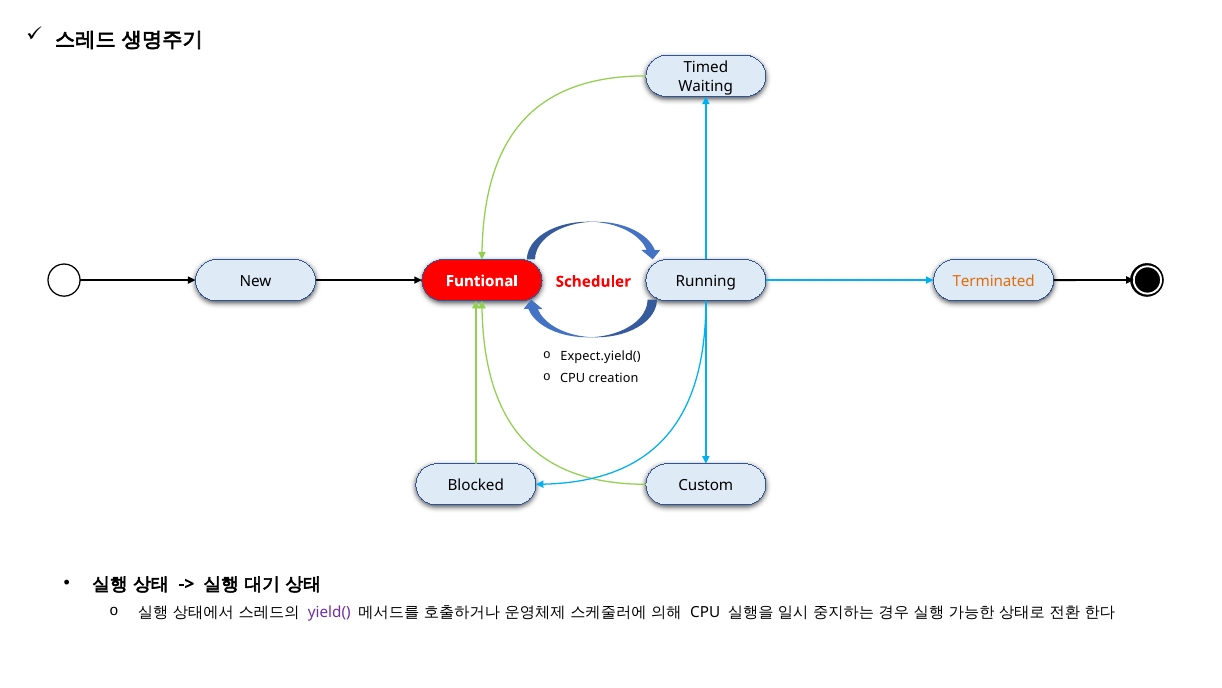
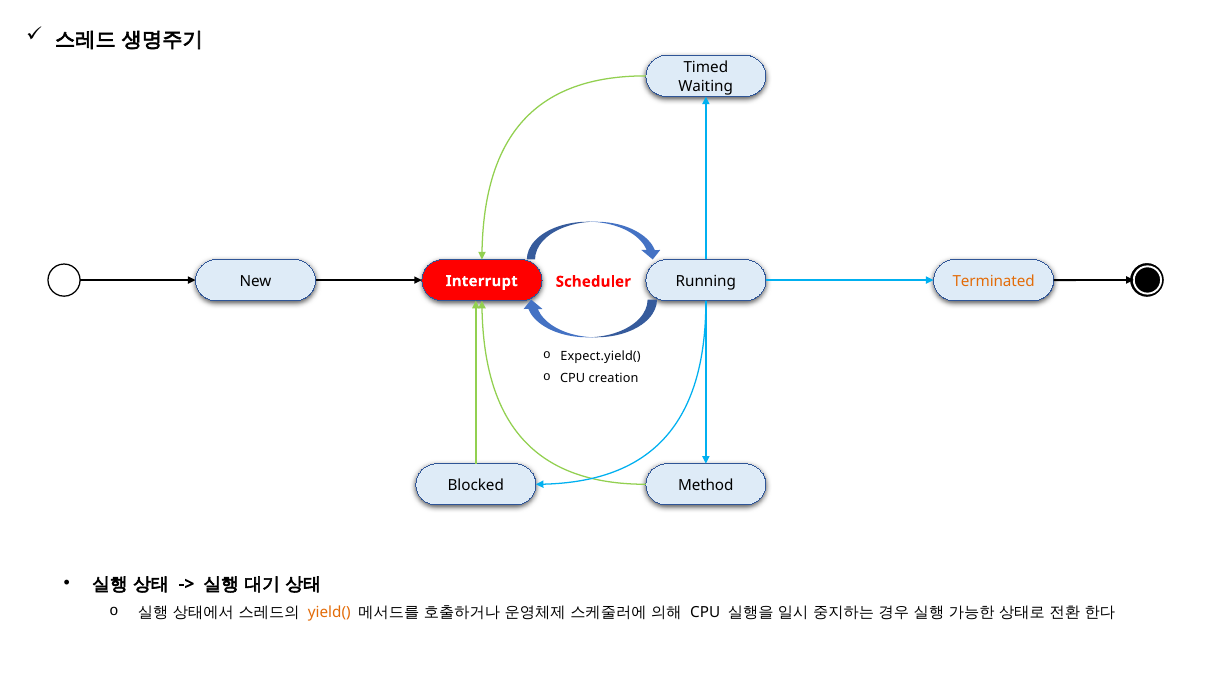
Funtional: Funtional -> Interrupt (482, 281)
Custom: Custom -> Method (706, 485)
yield( colour: purple -> orange (329, 612)
